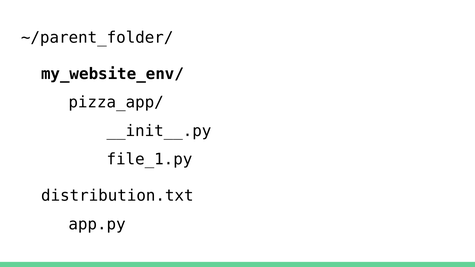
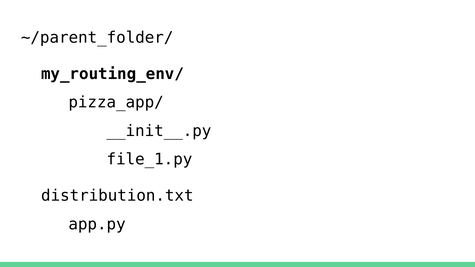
my_website_env/: my_website_env/ -> my_routing_env/ (113, 74)
